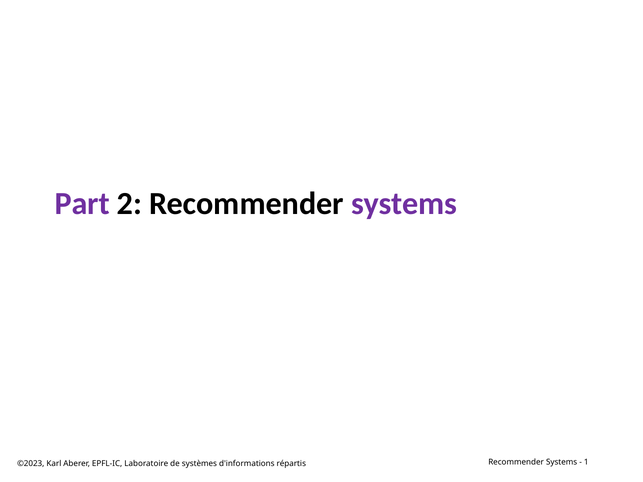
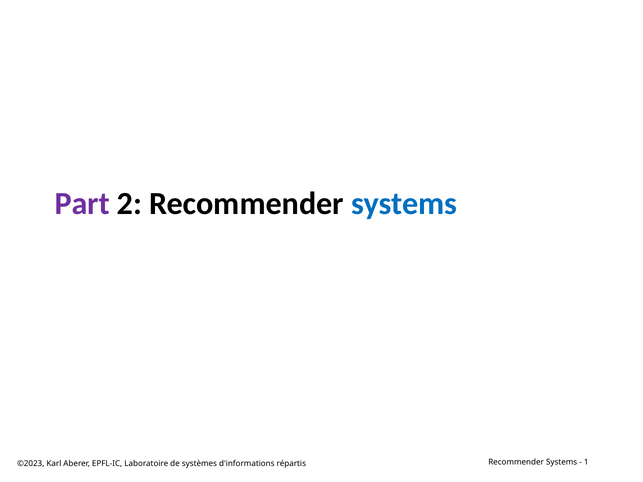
systems colour: purple -> blue (404, 204)
